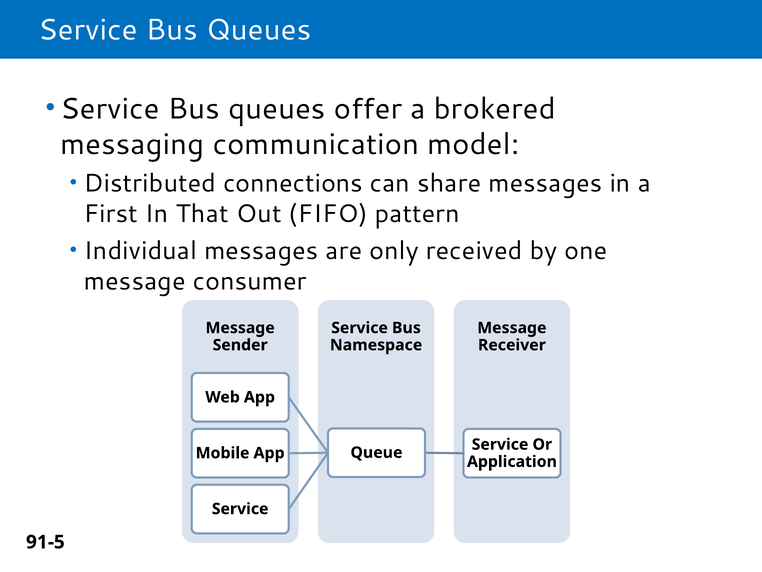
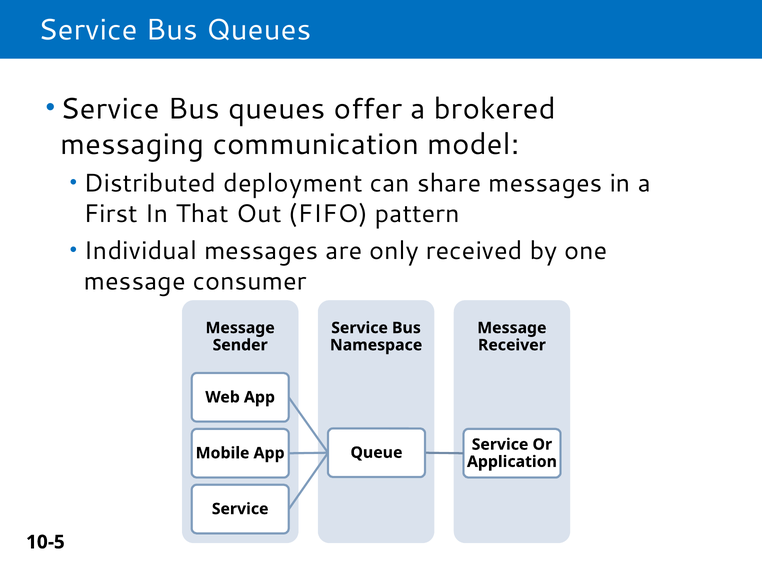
connections: connections -> deployment (293, 183)
91-5: 91-5 -> 10-5 (45, 542)
